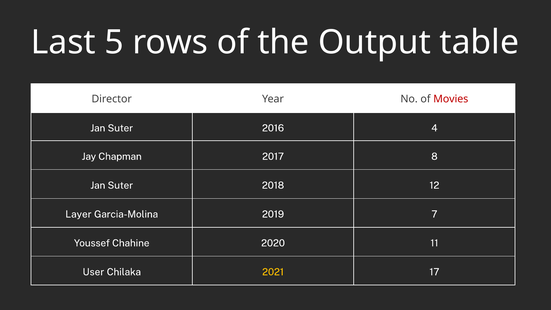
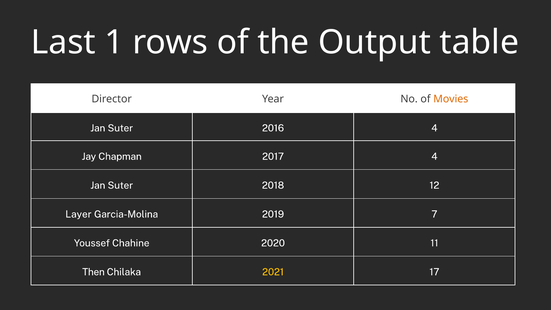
5: 5 -> 1 (114, 42)
Movies colour: red -> orange (451, 99)
2017 8: 8 -> 4 (434, 157)
User: User -> Then (94, 272)
